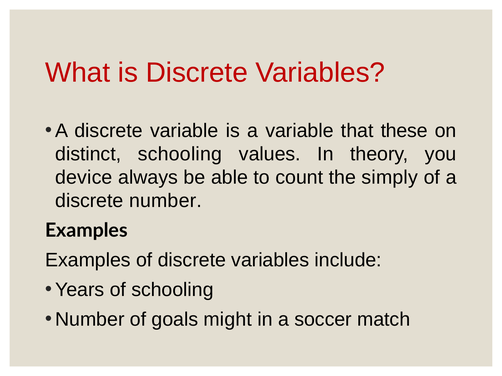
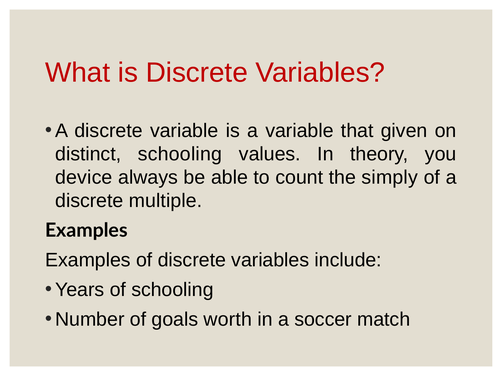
these: these -> given (404, 131)
discrete number: number -> multiple (166, 201)
might: might -> worth (228, 320)
